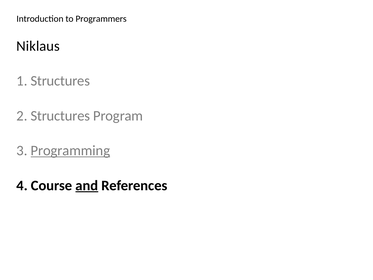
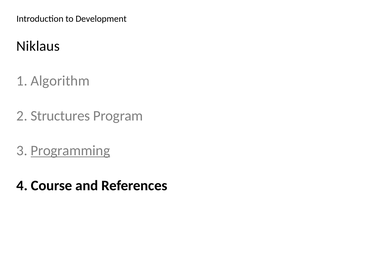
Programmers: Programmers -> Development (101, 19)
1 Structures: Structures -> Algorithm (60, 81)
and underline: present -> none (87, 185)
